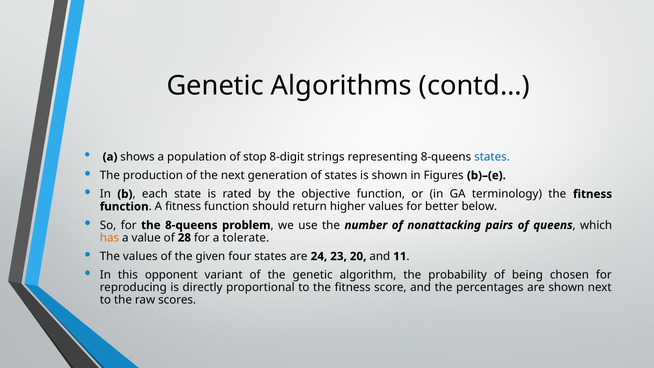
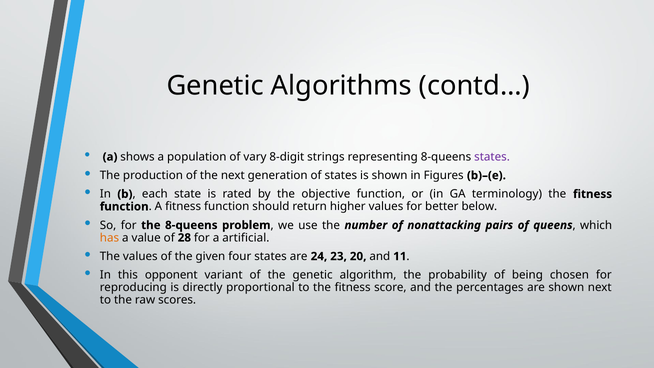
stop: stop -> vary (255, 157)
states colour: blue -> purple (492, 157)
tolerate: tolerate -> artificial (246, 238)
